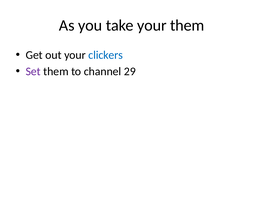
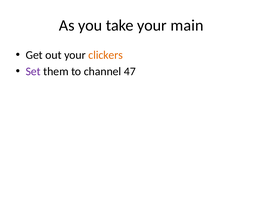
your them: them -> main (187, 25)
clickers colour: blue -> orange (106, 55)
29: 29 -> 47 (130, 72)
